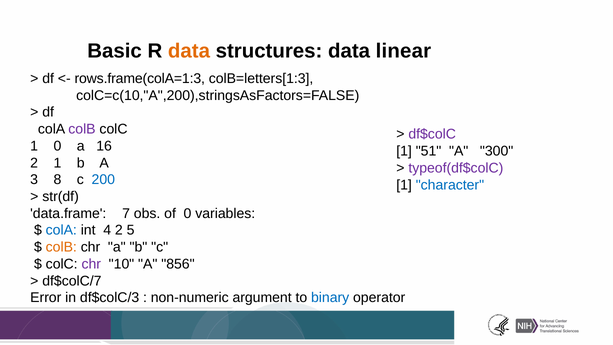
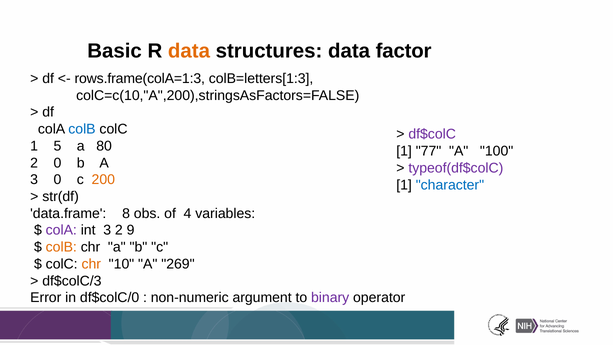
linear: linear -> factor (404, 51)
colB colour: purple -> blue (82, 129)
1 0: 0 -> 5 (57, 146)
16: 16 -> 80 (104, 146)
51: 51 -> 77 (429, 151)
300: 300 -> 100 (497, 151)
2 1: 1 -> 0 (57, 163)
3 8: 8 -> 0 (57, 180)
200 colour: blue -> orange (103, 180)
7: 7 -> 8 (126, 213)
of 0: 0 -> 4 (188, 213)
colA colour: blue -> purple (61, 230)
int 4: 4 -> 3 (107, 230)
5: 5 -> 9 (131, 230)
chr colour: purple -> orange (91, 264)
856: 856 -> 269 (178, 264)
df$colC/7: df$colC/7 -> df$colC/3 (72, 281)
df$colC/3: df$colC/3 -> df$colC/0 (110, 298)
binary colour: blue -> purple (330, 298)
